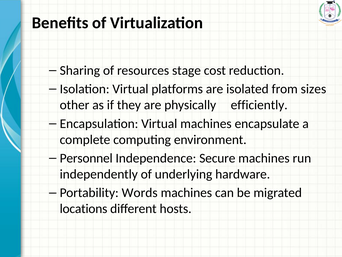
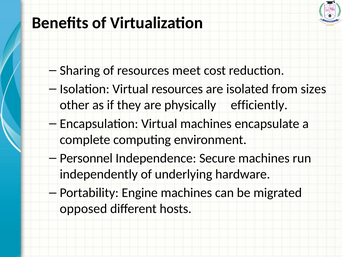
stage: stage -> meet (186, 70)
Virtual platforms: platforms -> resources (177, 89)
Words: Words -> Engine (140, 192)
locations: locations -> opposed (83, 208)
